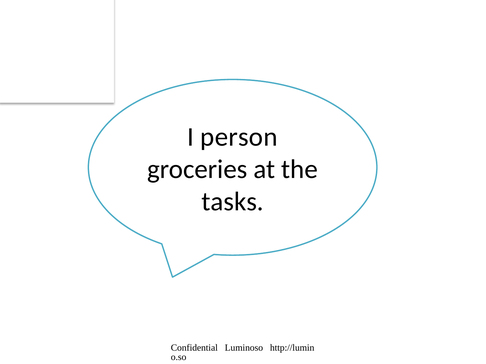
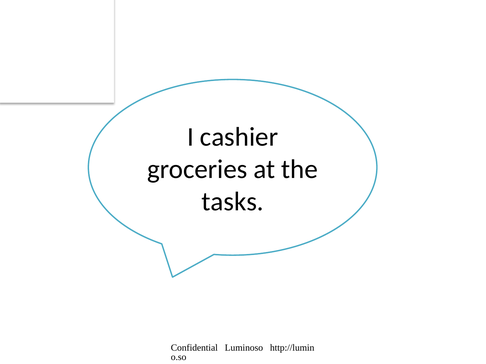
person: person -> cashier (239, 137)
